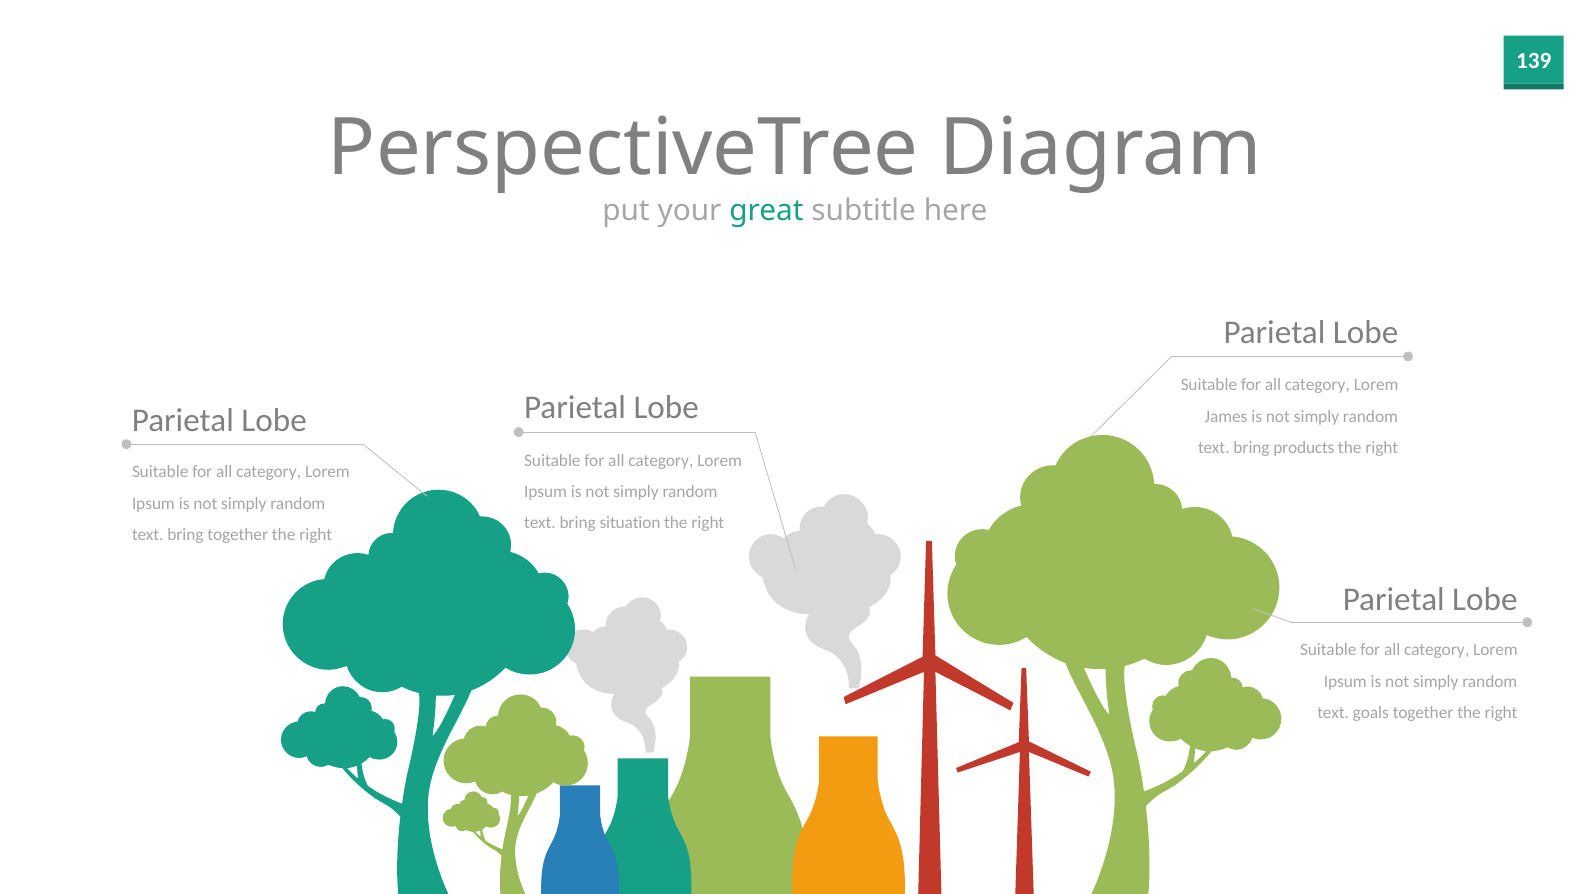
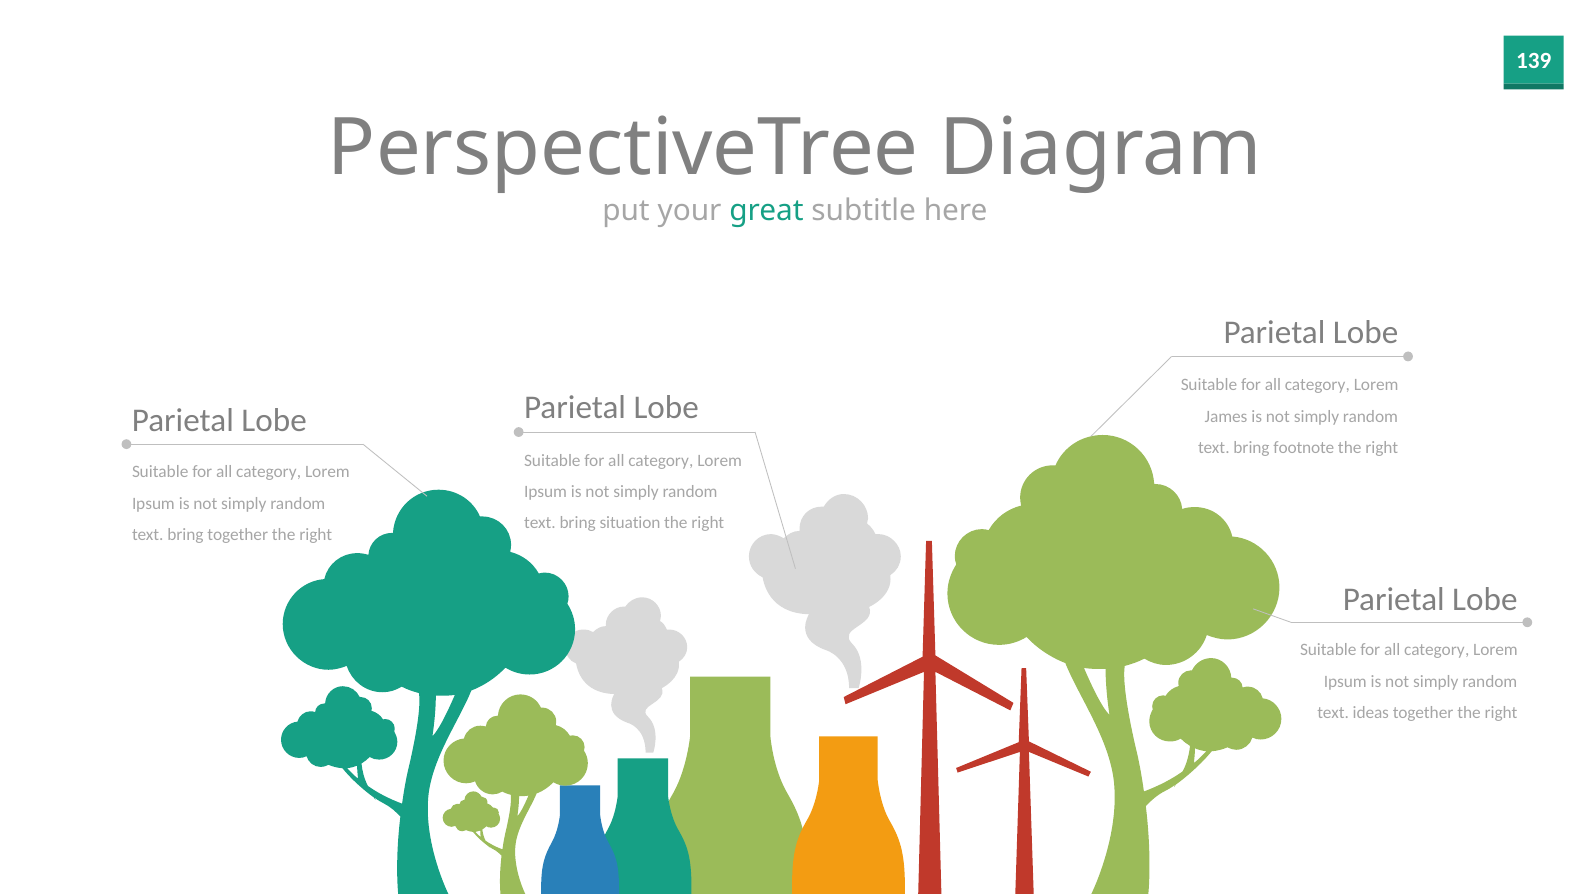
products: products -> footnote (1304, 448)
goals: goals -> ideas (1371, 713)
